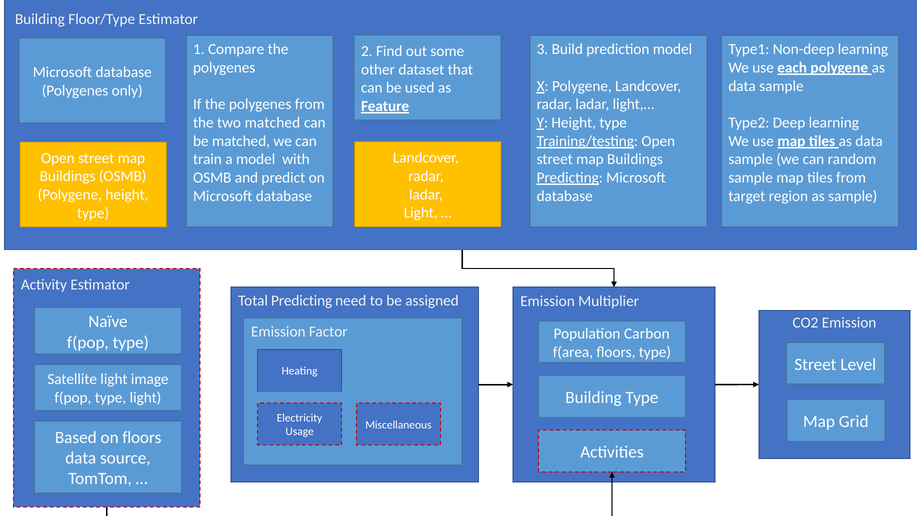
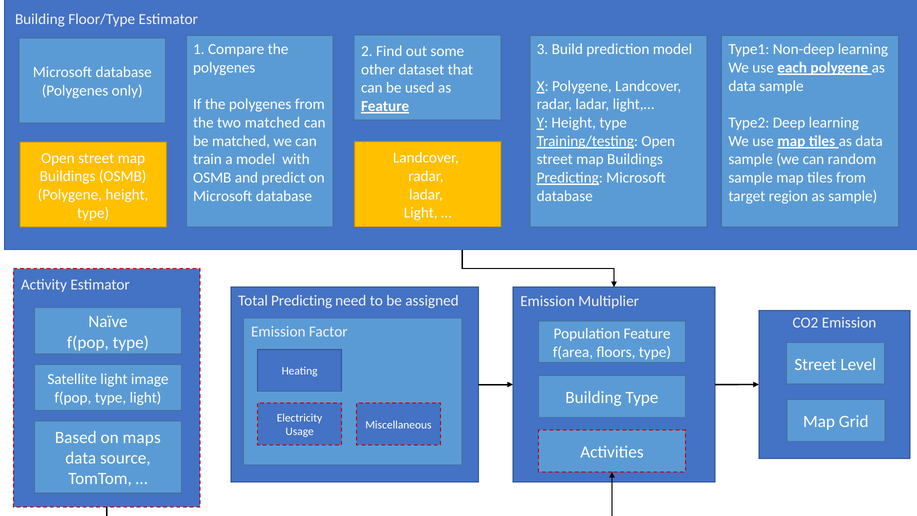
Population Carbon: Carbon -> Feature (647, 334)
on floors: floors -> maps (142, 437)
